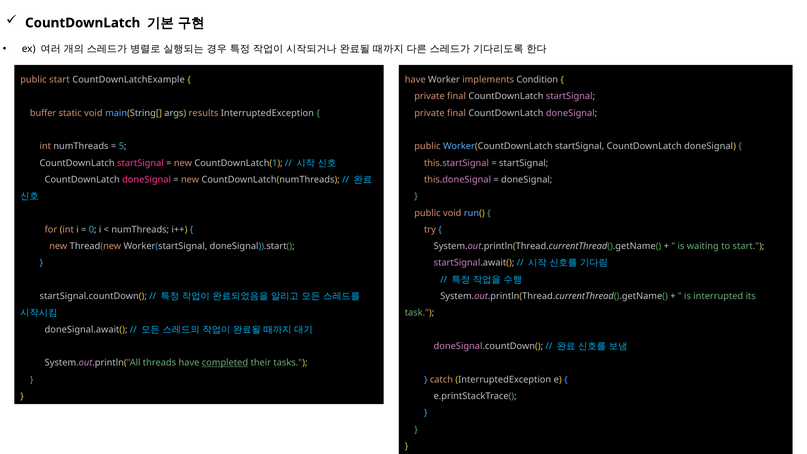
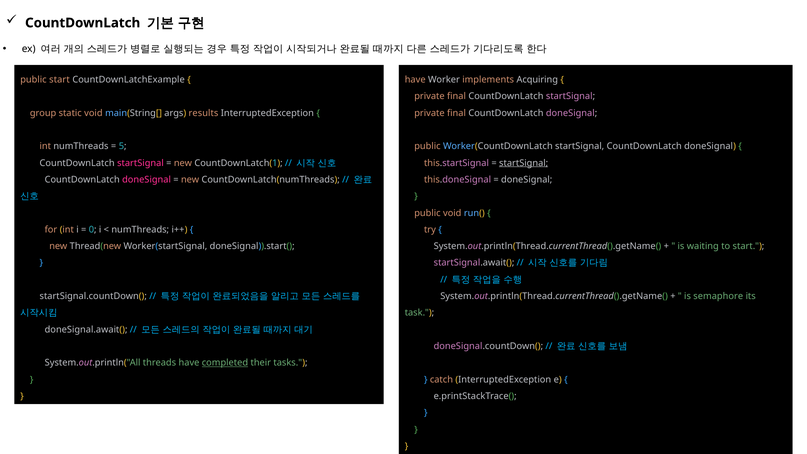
Condition: Condition -> Acquiring (537, 80)
buffer: buffer -> group (43, 113)
startSignal underline: none -> present (524, 163)
interrupted: interrupted -> semaphore (718, 296)
